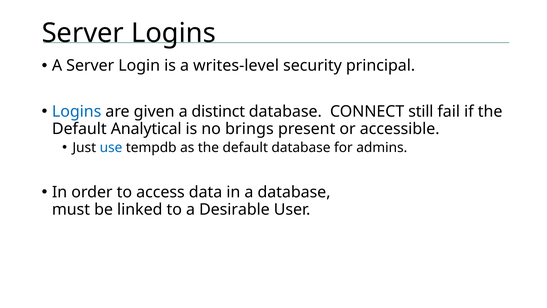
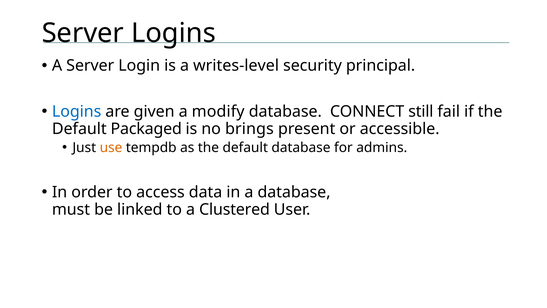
distinct: distinct -> modify (218, 111)
Analytical: Analytical -> Packaged (146, 129)
use colour: blue -> orange (111, 148)
Desirable: Desirable -> Clustered (234, 209)
